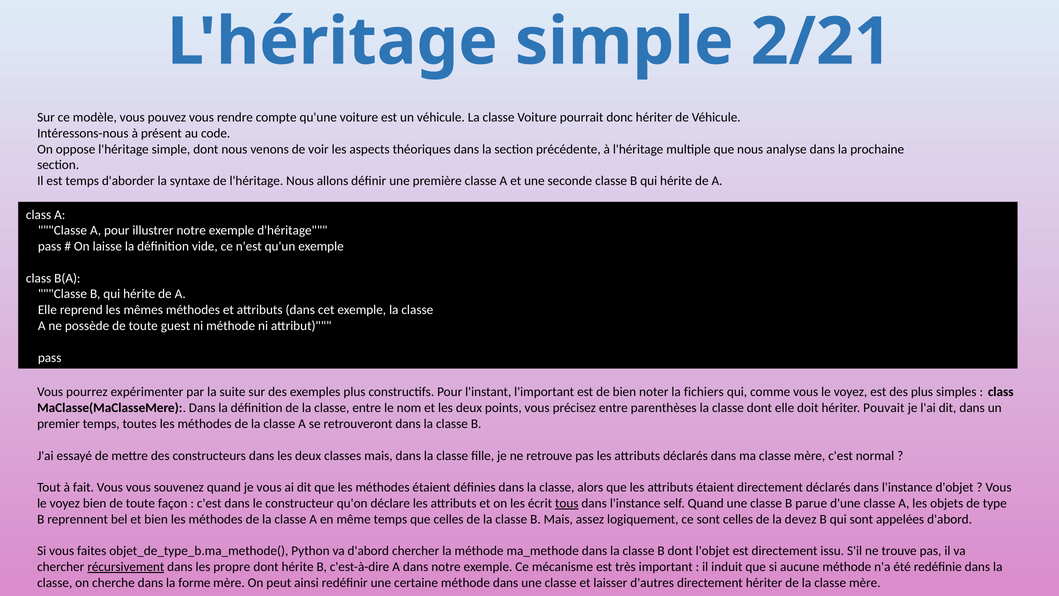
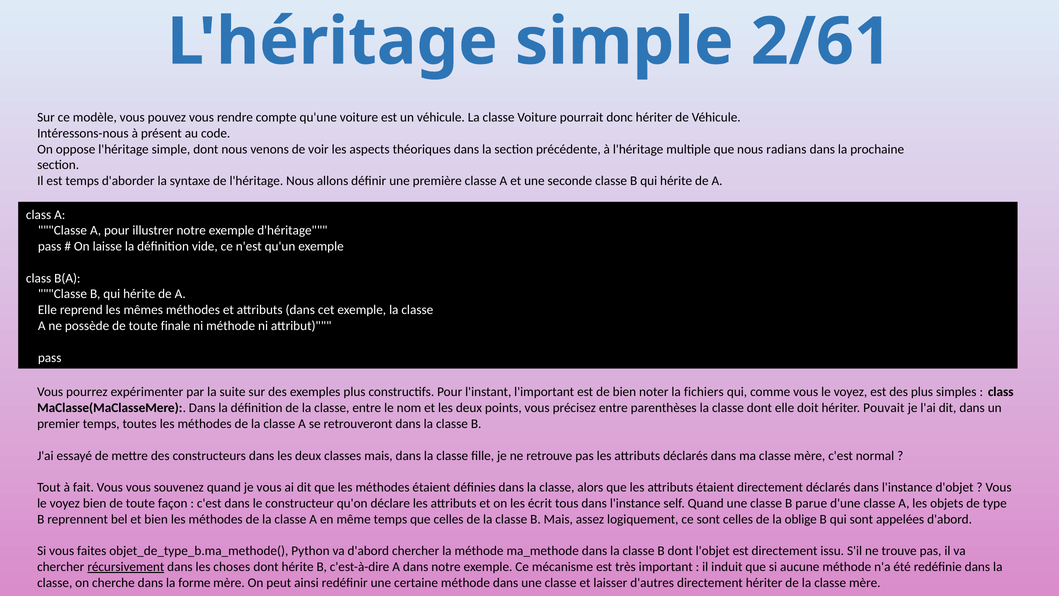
2/21: 2/21 -> 2/61 (821, 42)
analyse: analyse -> radians (786, 149)
guest: guest -> finale (176, 326)
tous underline: present -> none (567, 503)
devez: devez -> oblige (801, 519)
propre: propre -> choses (232, 567)
